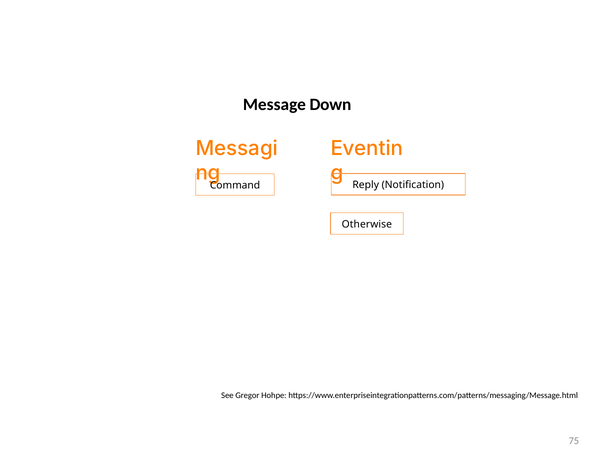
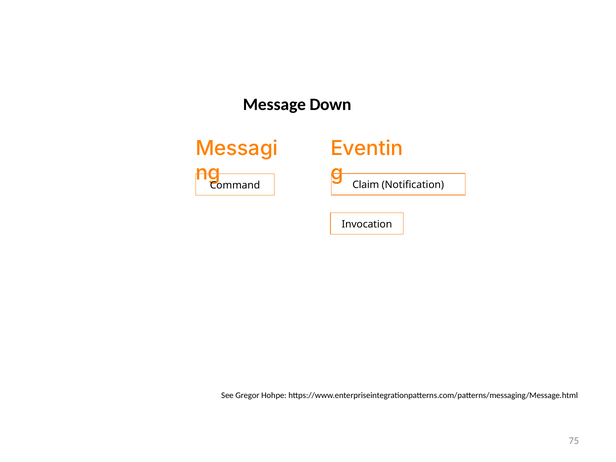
Reply: Reply -> Claim (366, 185)
Otherwise: Otherwise -> Invocation (367, 224)
